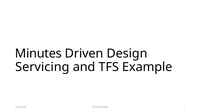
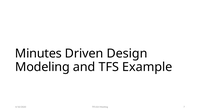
Servicing: Servicing -> Modeling (42, 67)
